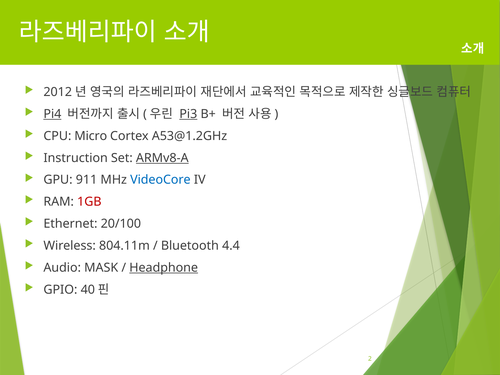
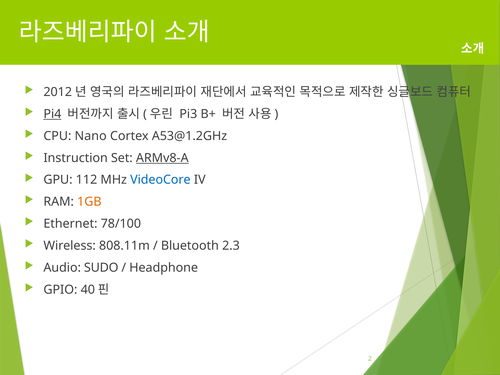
Pi3 underline: present -> none (188, 114)
Micro: Micro -> Nano (91, 136)
911: 911 -> 112 (87, 180)
1GB colour: red -> orange (89, 202)
20/100: 20/100 -> 78/100 (121, 224)
804.11m: 804.11m -> 808.11m (124, 246)
4.4: 4.4 -> 2.3 (231, 246)
MASK: MASK -> SUDO (101, 268)
Headphone underline: present -> none (164, 268)
